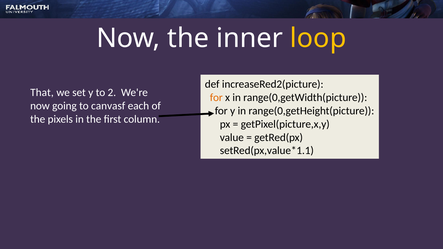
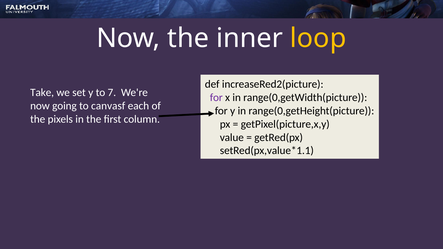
That: That -> Take (42, 93)
2: 2 -> 7 (112, 93)
for colour: orange -> purple (216, 98)
